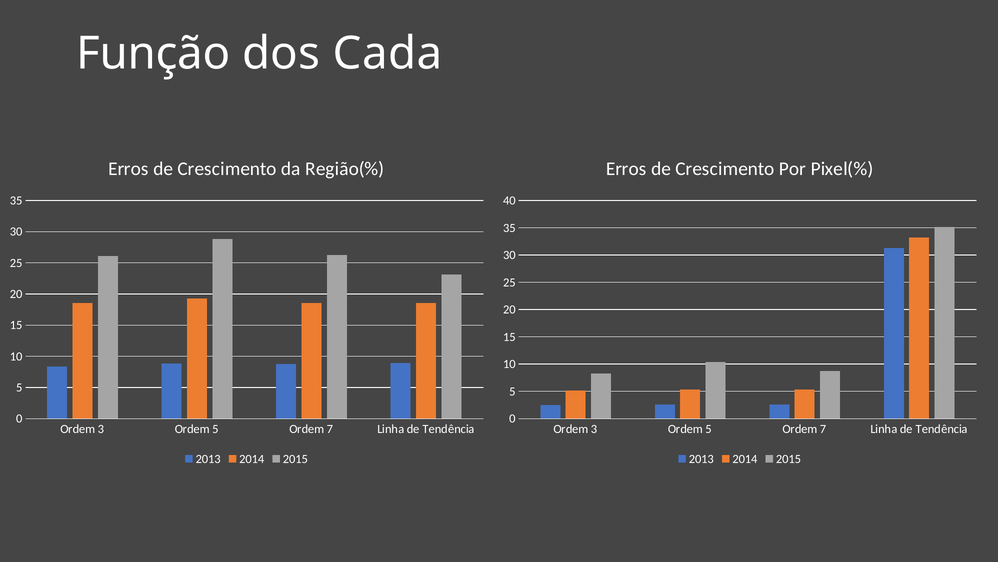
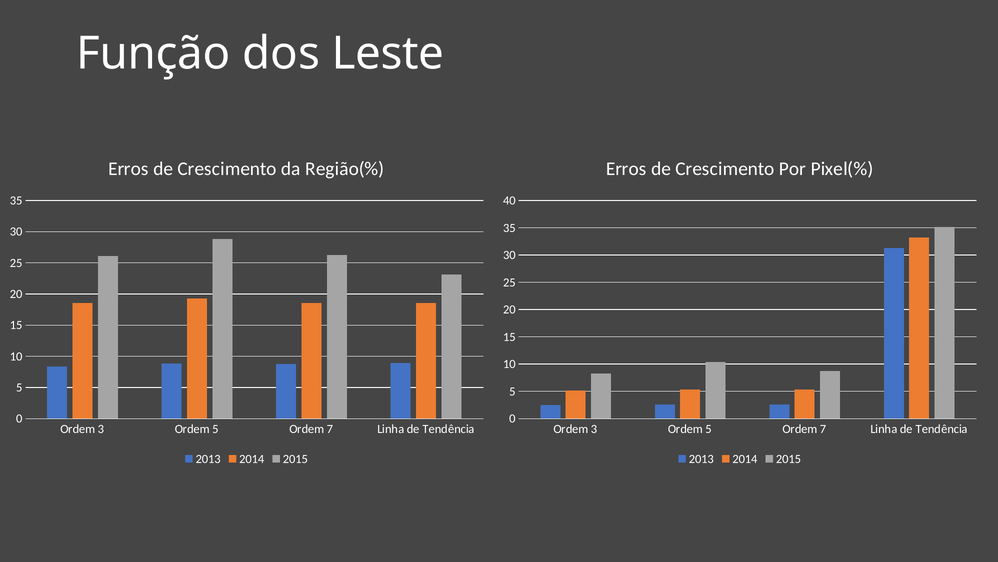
Cada: Cada -> Leste (388, 54)
